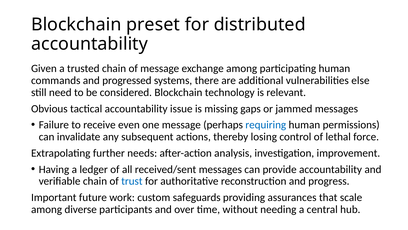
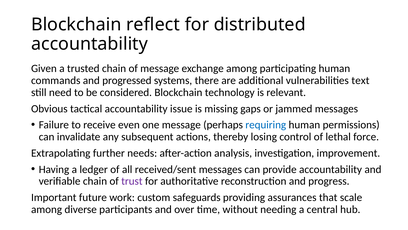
preset: preset -> reflect (153, 25)
else: else -> text (360, 80)
trust colour: blue -> purple (132, 181)
